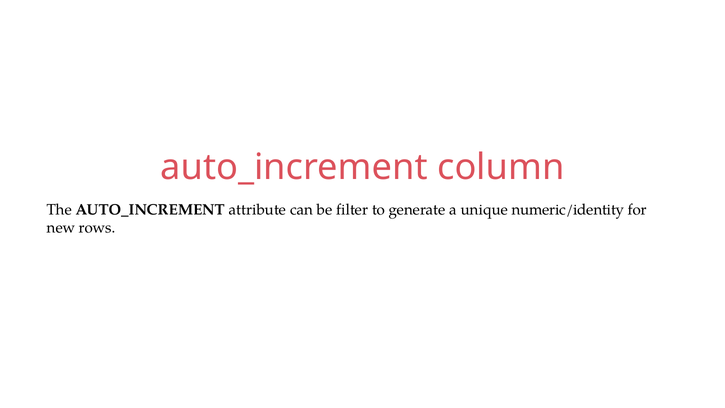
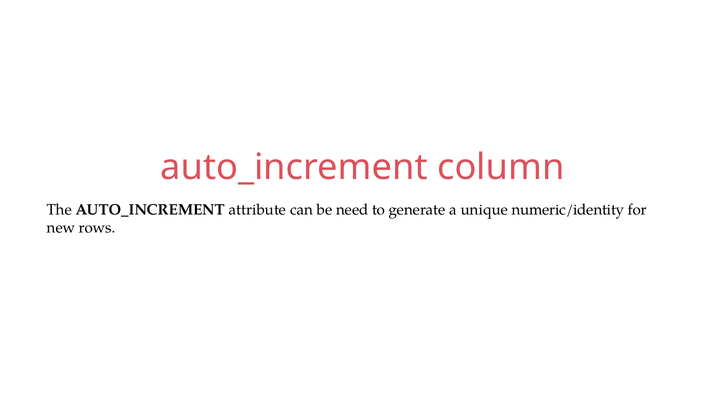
filter: filter -> need (352, 209)
